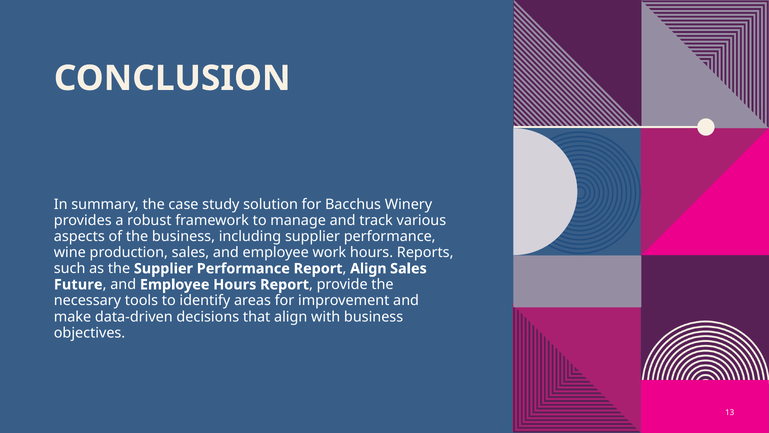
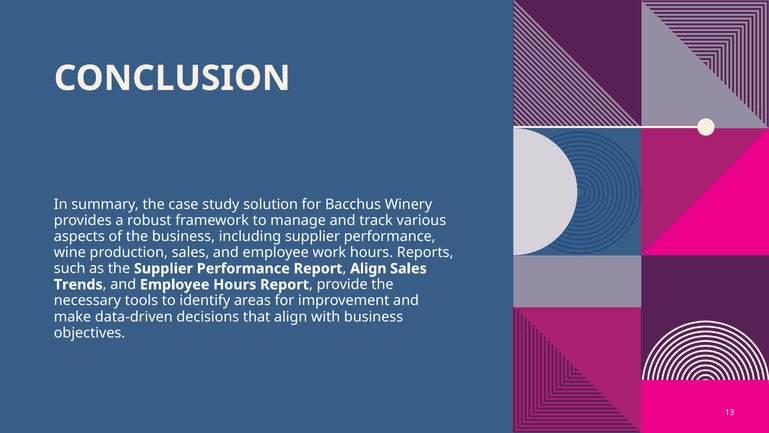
Future: Future -> Trends (78, 284)
